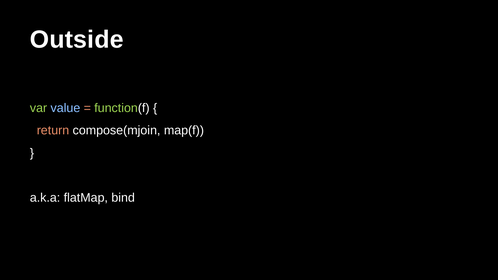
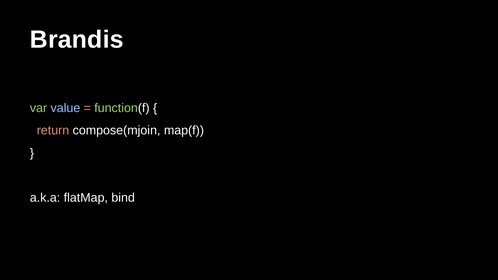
Outside: Outside -> Brandis (77, 40)
